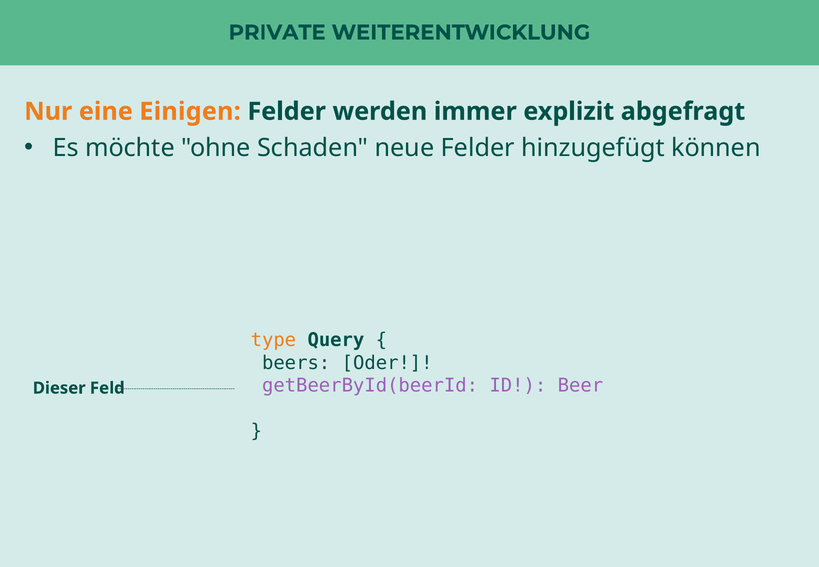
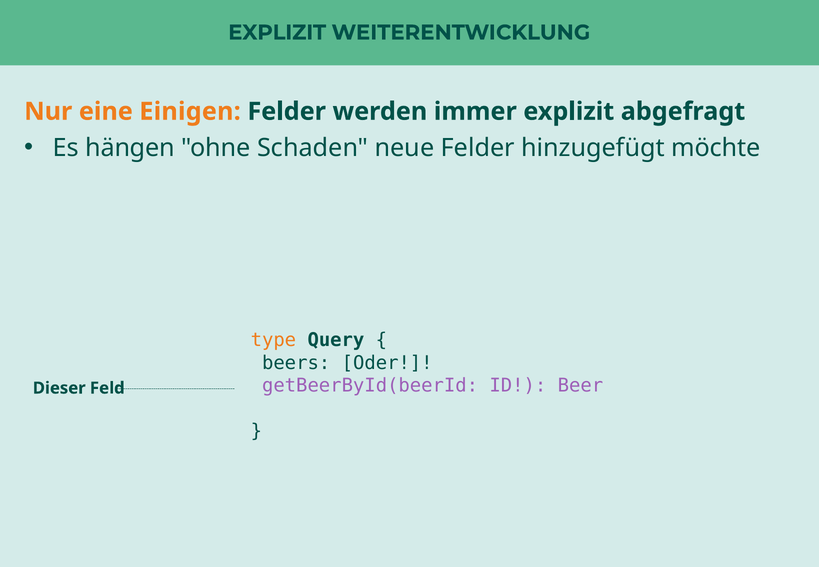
PRIVATE: PRIVATE -> EXPLIZIT (277, 32)
möchte: möchte -> hängen (130, 148)
können: können -> möchte (716, 148)
